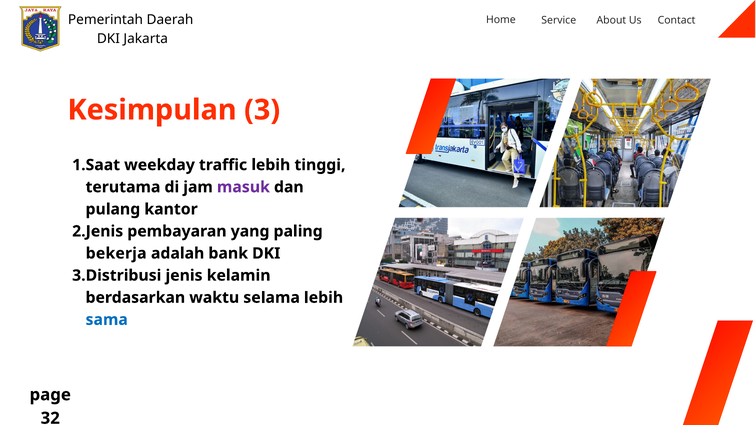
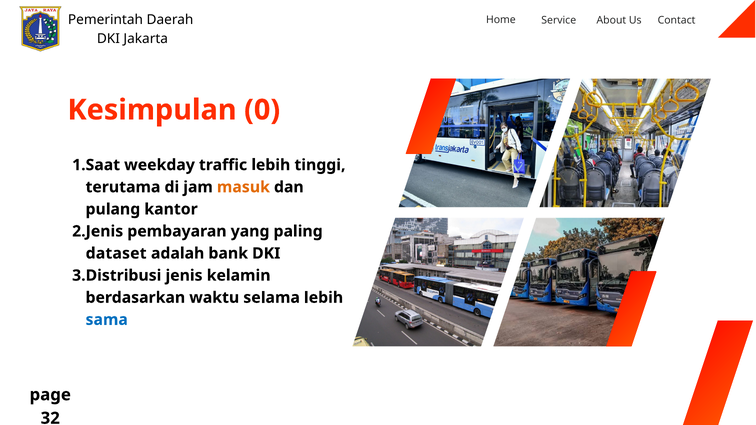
3: 3 -> 0 (262, 110)
masuk colour: purple -> orange (243, 187)
bekerja: bekerja -> dataset (116, 254)
